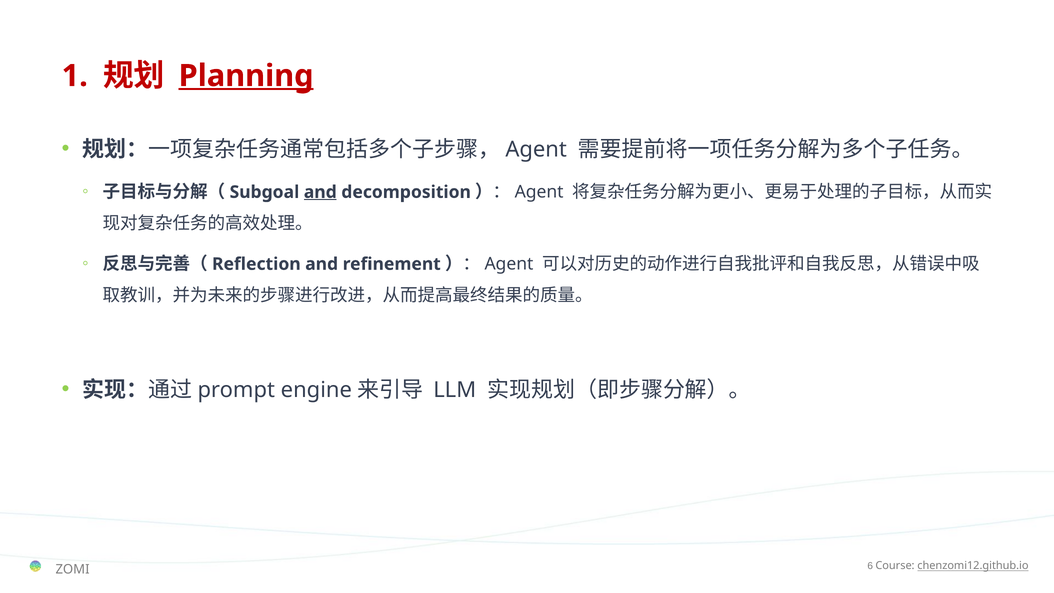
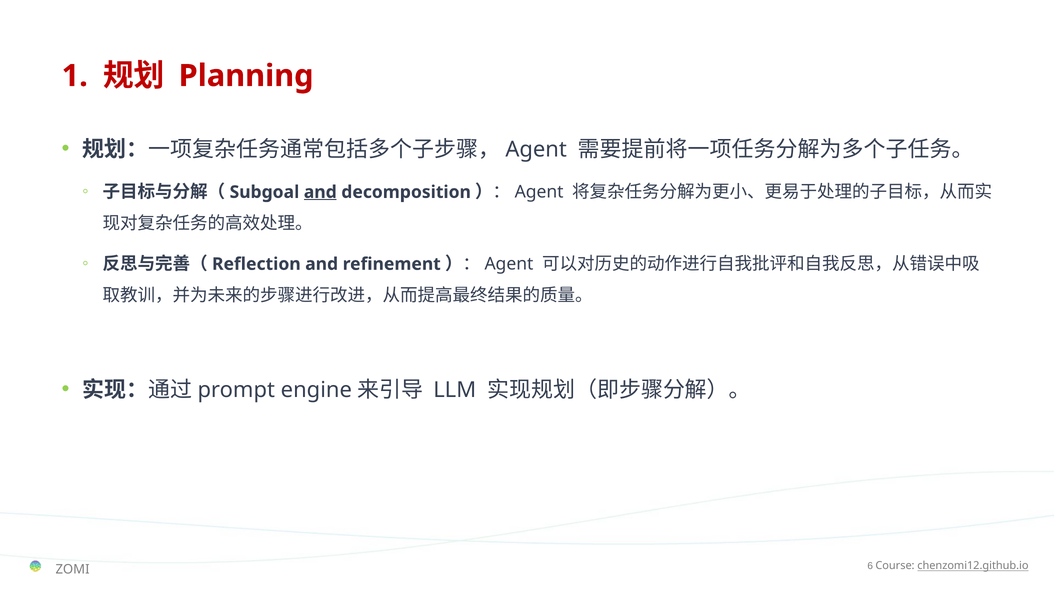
Planning underline: present -> none (246, 76)
